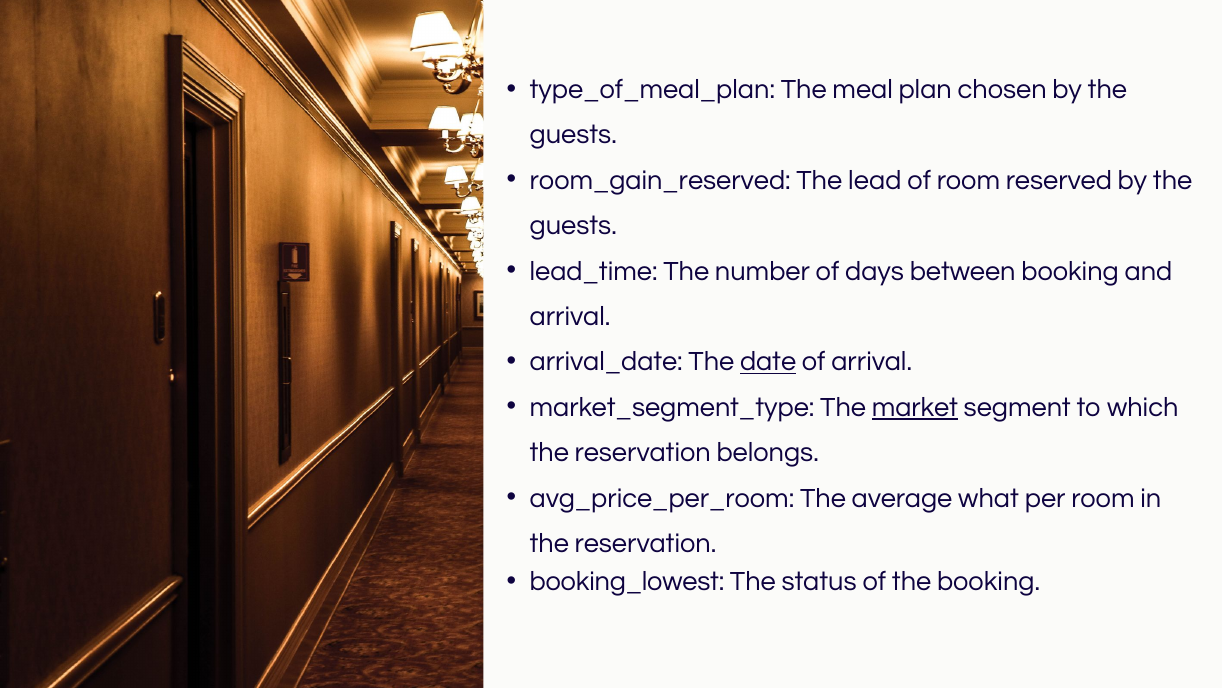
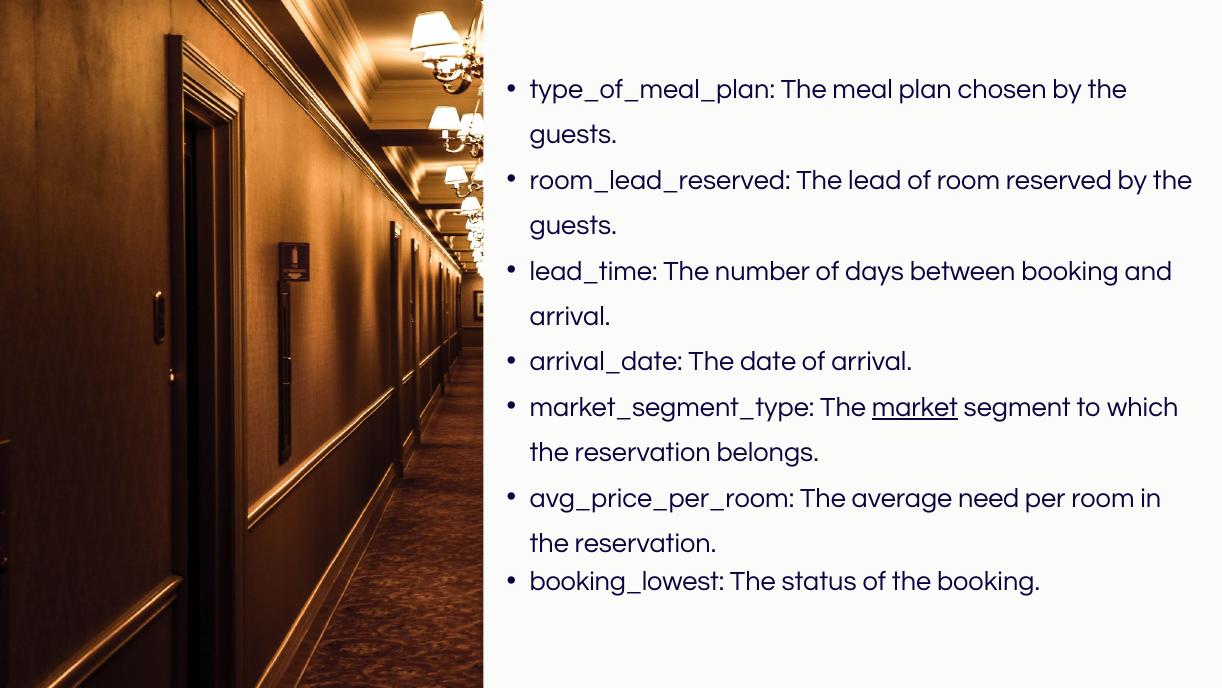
room_gain_reserved: room_gain_reserved -> room_lead_reserved (660, 180)
date underline: present -> none (768, 362)
what: what -> need (989, 498)
